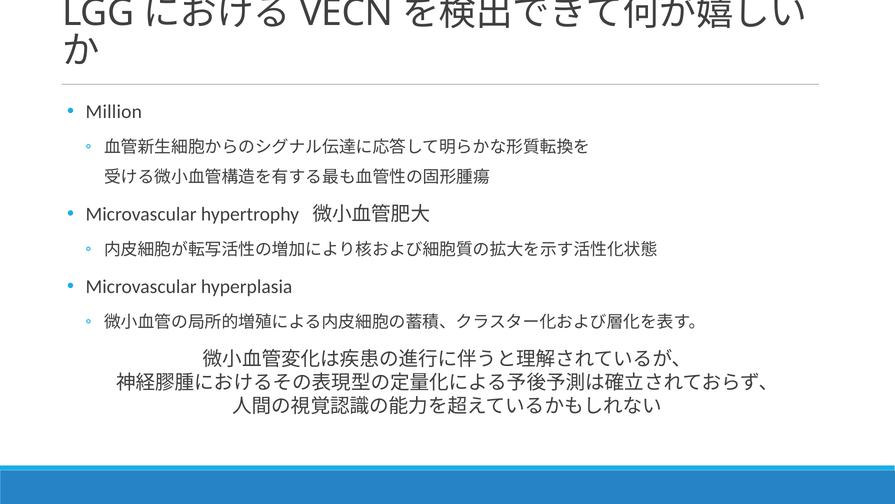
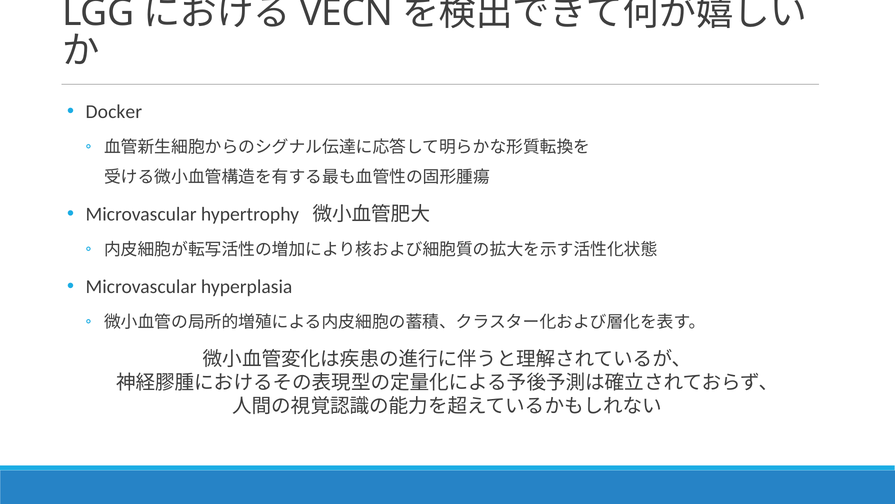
Million: Million -> Docker (114, 111)
